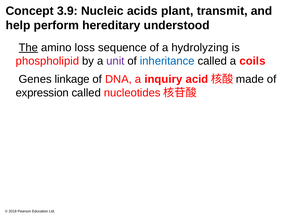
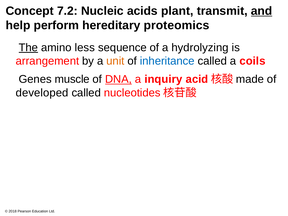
3.9: 3.9 -> 7.2 (67, 11)
and underline: none -> present (262, 11)
understood: understood -> proteomics (177, 25)
loss: loss -> less (85, 48)
phospholipid: phospholipid -> arrangement (47, 61)
unit colour: purple -> orange (115, 61)
linkage: linkage -> muscle (72, 79)
DNA underline: none -> present (118, 79)
expression: expression -> developed (42, 93)
